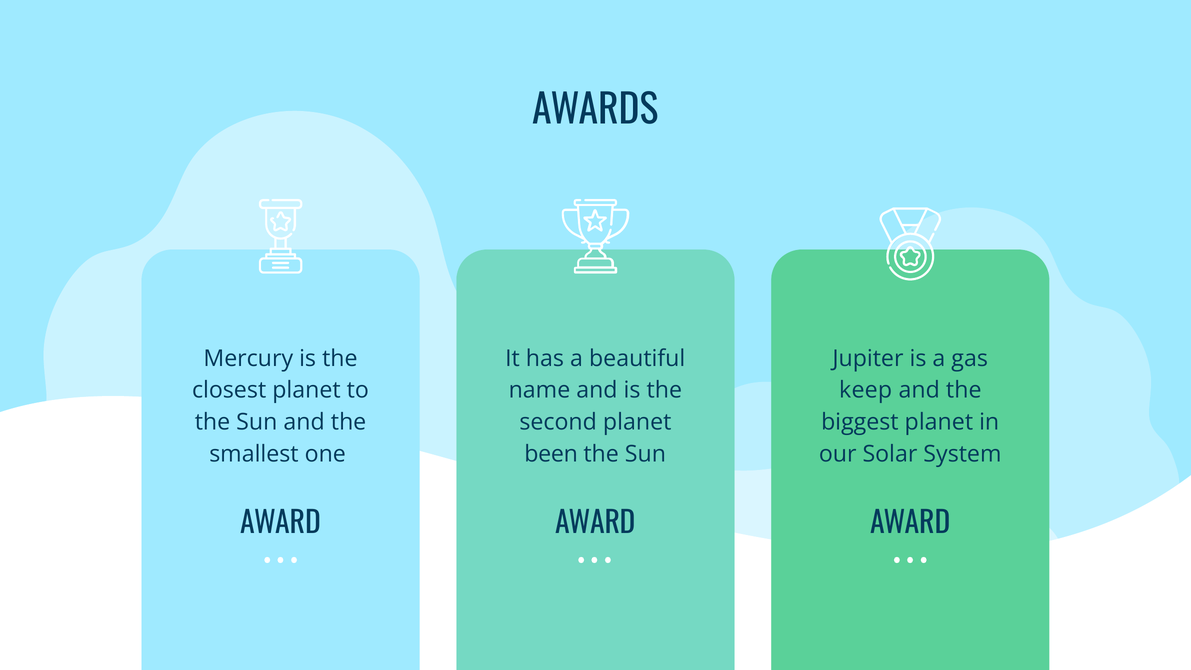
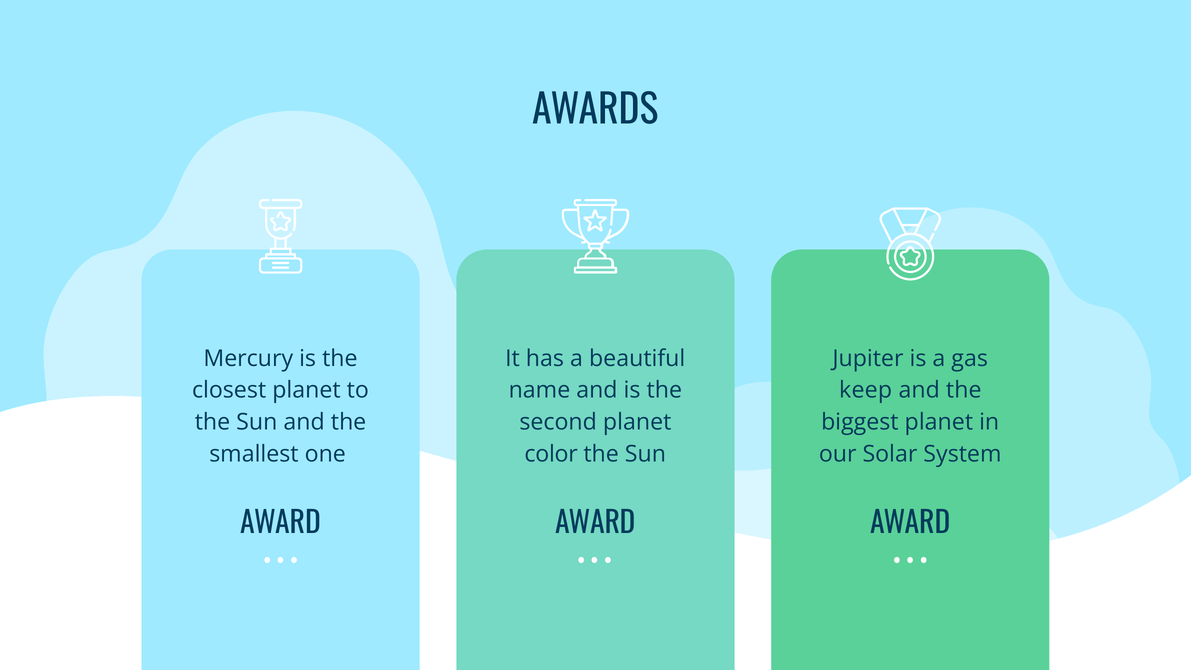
been: been -> color (551, 454)
